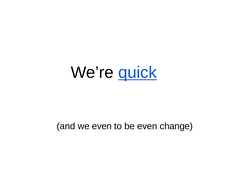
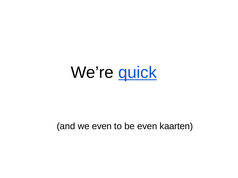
change: change -> kaarten (176, 127)
